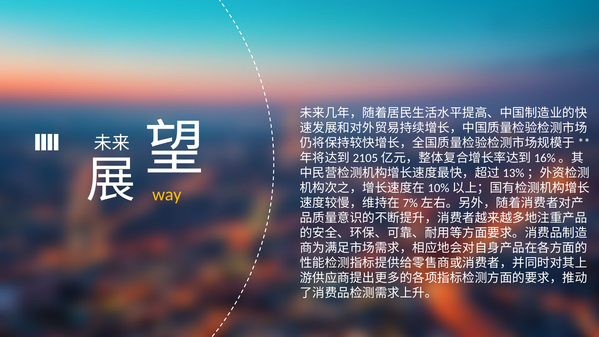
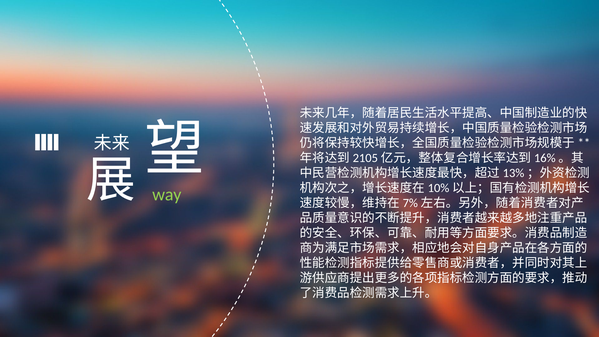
way colour: yellow -> light green (167, 194)
